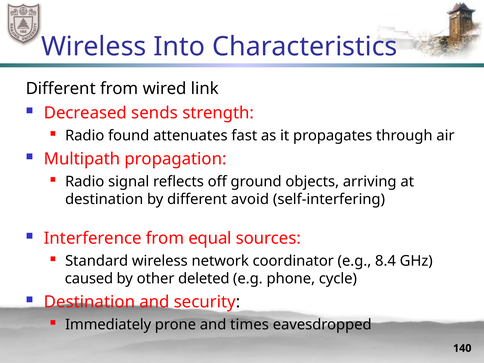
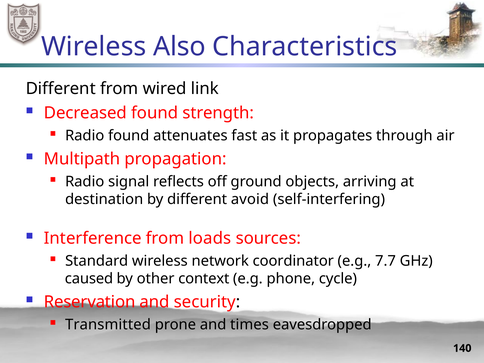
Into: Into -> Also (179, 47)
Decreased sends: sends -> found (155, 113)
equal: equal -> loads (210, 238)
8.4: 8.4 -> 7.7 (385, 261)
deleted: deleted -> context (204, 279)
Destination: Destination -> Reservation (90, 302)
Immediately: Immediately -> Transmitted (108, 325)
